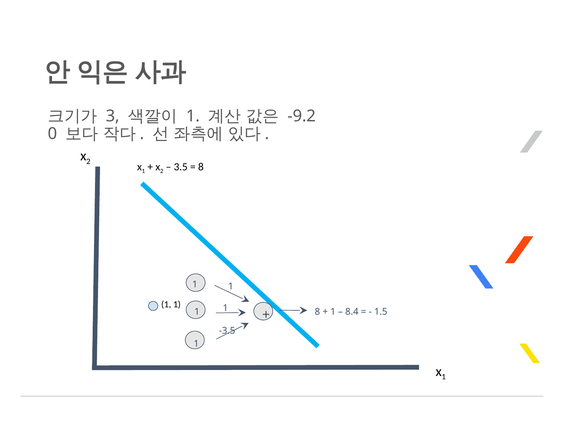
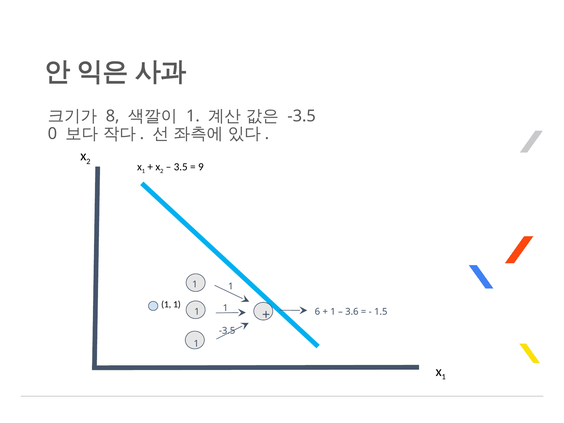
3: 3 -> 8 (113, 116)
-9.2: -9.2 -> -3.5 (302, 116)
8: 8 -> 9 (201, 167)
1 8: 8 -> 6 (317, 312)
8.4: 8.4 -> 3.6 (352, 312)
